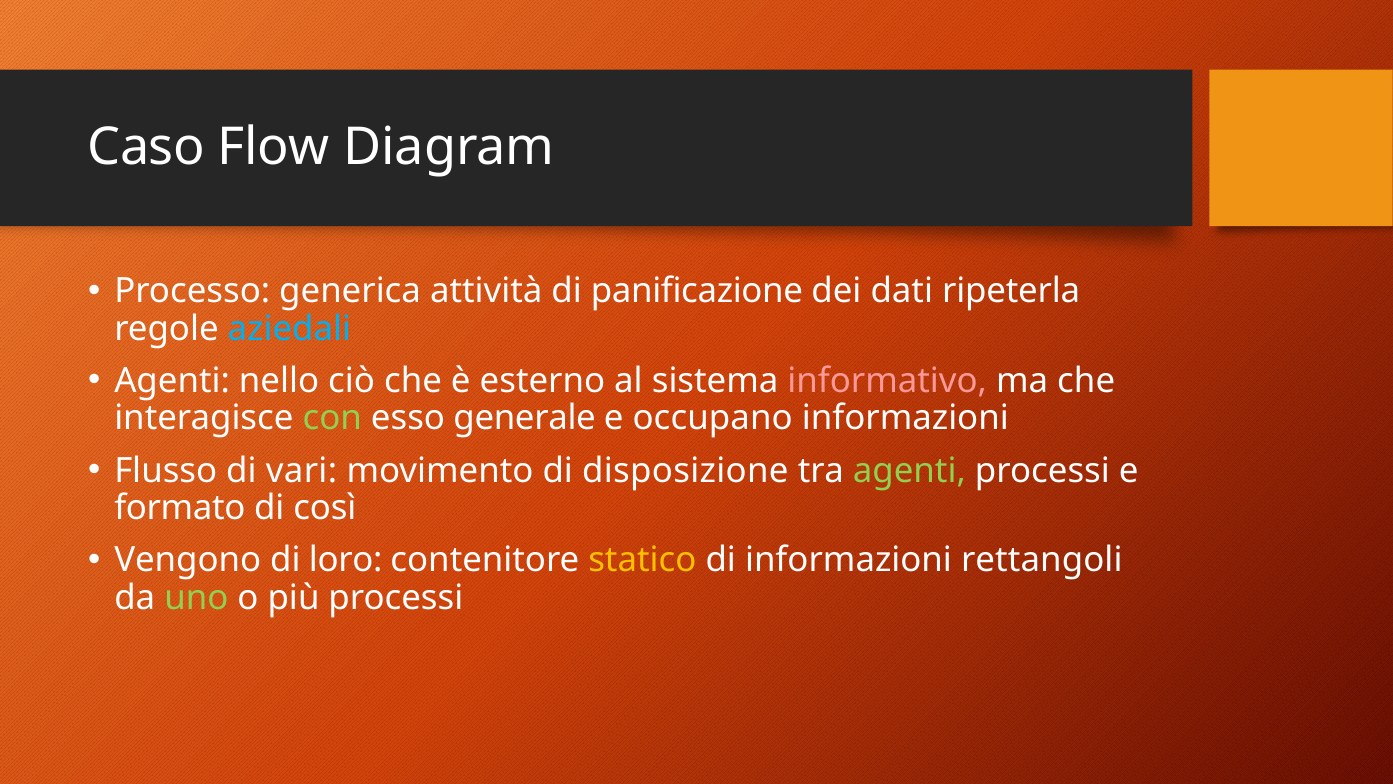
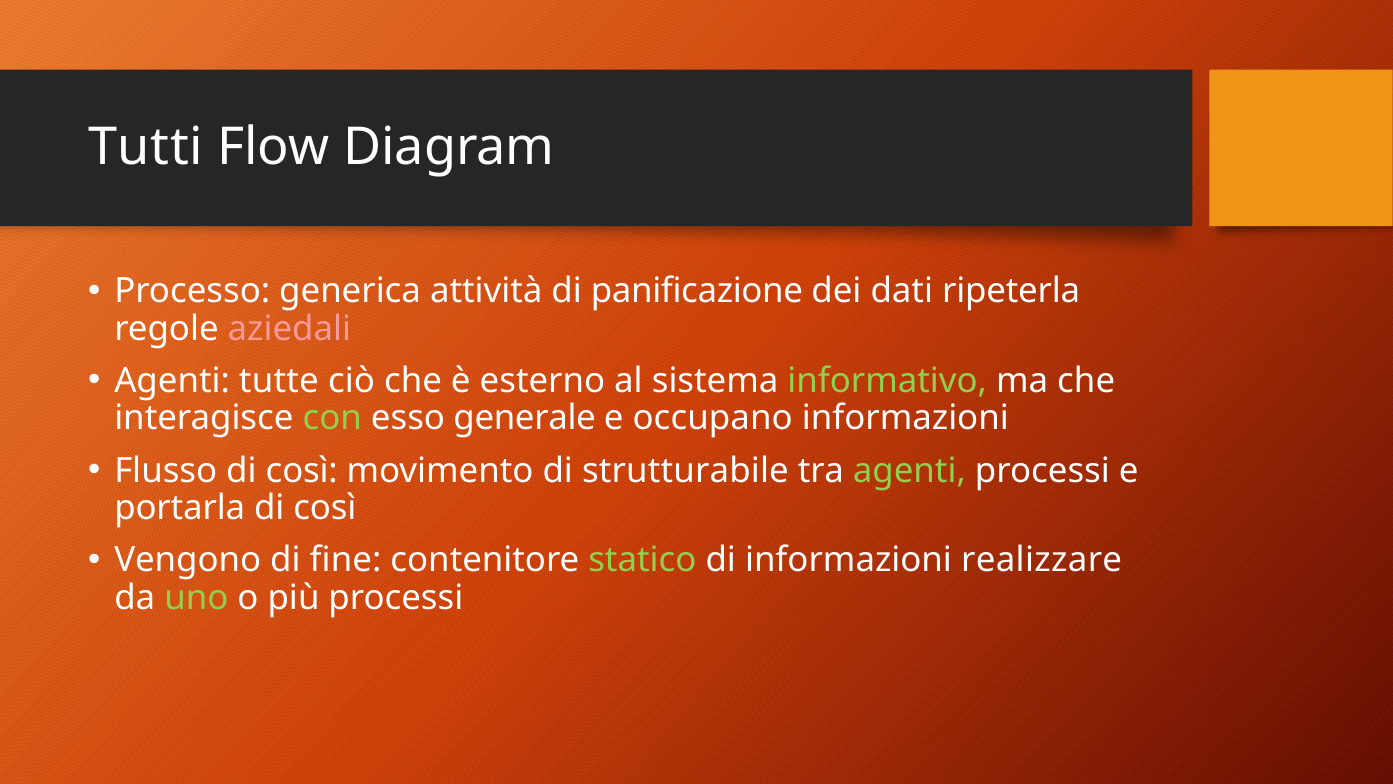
Caso: Caso -> Tutti (146, 147)
aziedali colour: light blue -> pink (289, 328)
nello: nello -> tutte (279, 381)
informativo colour: pink -> light green (887, 381)
Flusso di vari: vari -> così (302, 470)
disposizione: disposizione -> strutturabile (685, 470)
formato: formato -> portarla (180, 508)
loro: loro -> fine (346, 560)
statico colour: yellow -> light green (642, 560)
rettangoli: rettangoli -> realizzare (1042, 560)
